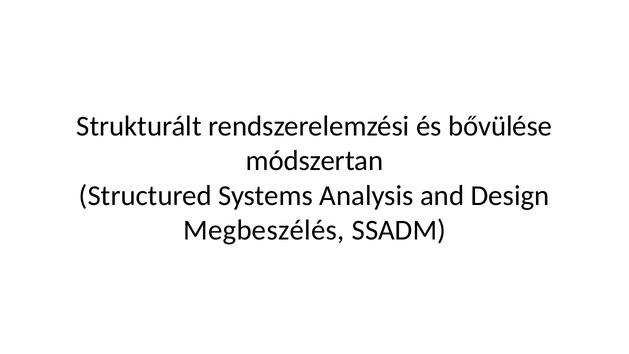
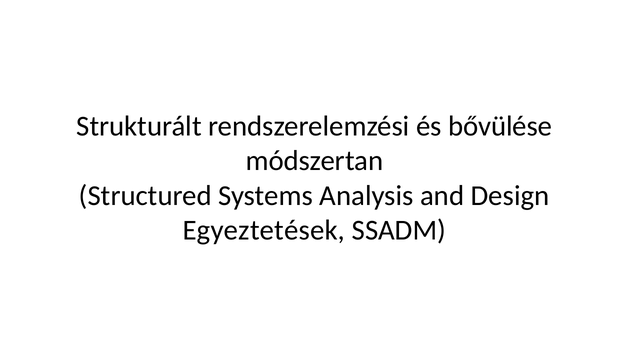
Megbeszélés: Megbeszélés -> Egyeztetések (264, 230)
